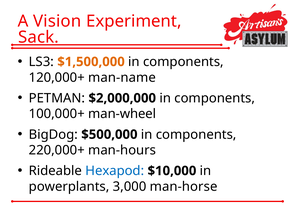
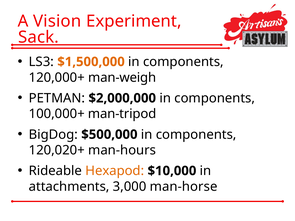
man-name: man-name -> man-weigh (122, 78)
man-wheel: man-wheel -> man-tripod (122, 114)
220,000+: 220,000+ -> 120,020+ (57, 150)
Hexapod colour: blue -> orange (115, 171)
powerplants: powerplants -> attachments (69, 187)
